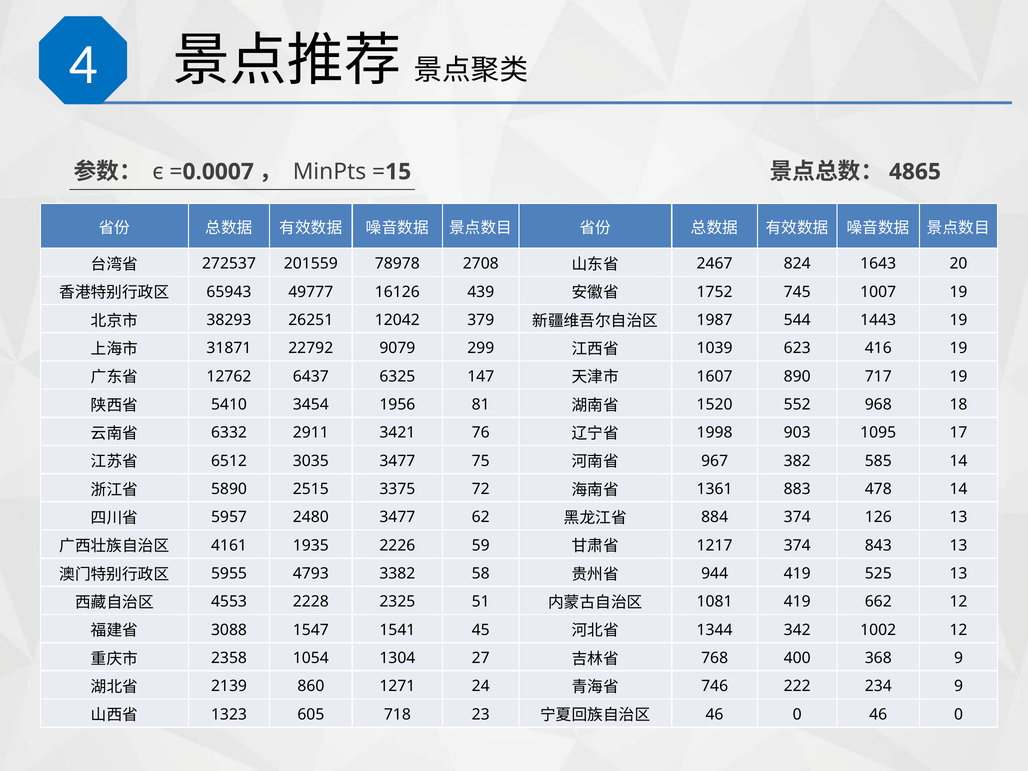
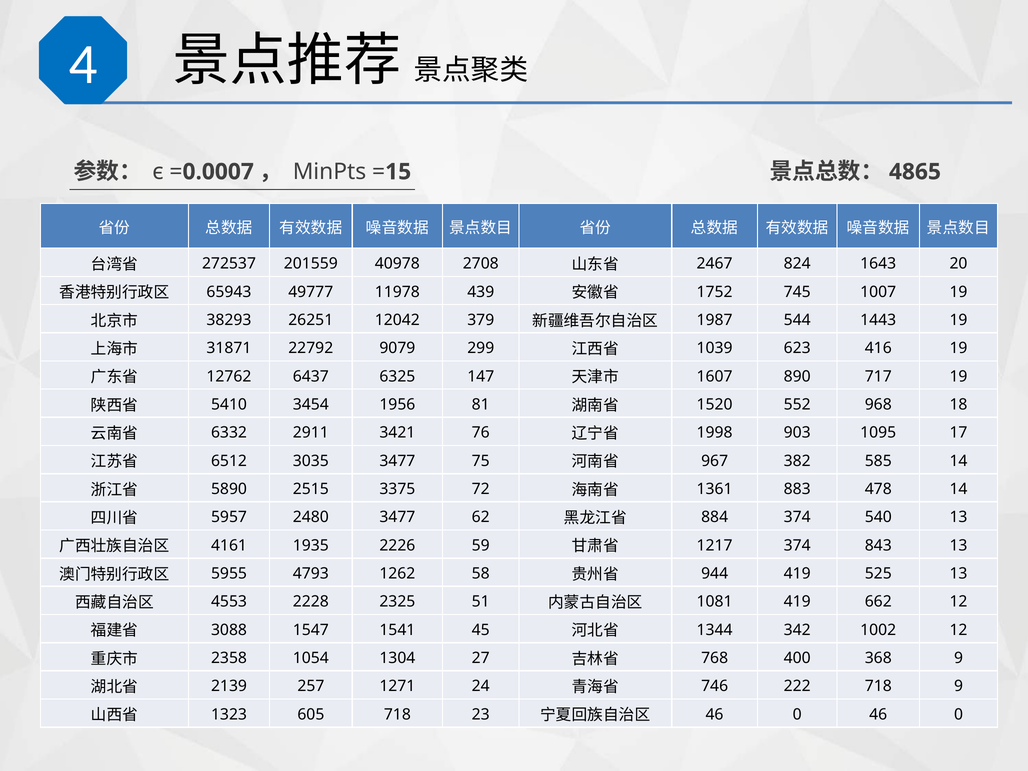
78978: 78978 -> 40978 (397, 264)
16126: 16126 -> 11978 (397, 292)
126: 126 -> 540 (878, 517)
3382: 3382 -> 1262 (397, 574)
860: 860 -> 257 (311, 686)
222 234: 234 -> 718 (878, 686)
